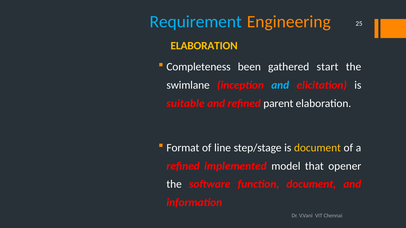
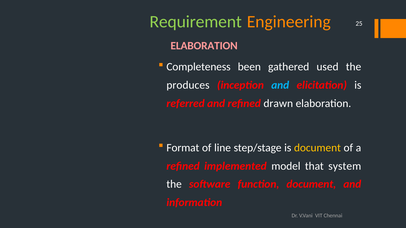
Requirement colour: light blue -> light green (196, 22)
ELABORATION colour: yellow -> pink (204, 46)
start: start -> used (328, 67)
swimlane: swimlane -> produces (188, 85)
suitable: suitable -> referred (186, 104)
parent: parent -> drawn (278, 104)
opener: opener -> system (345, 166)
